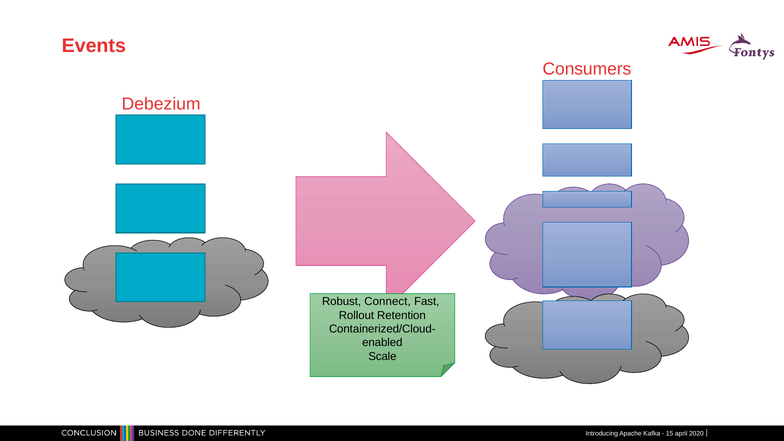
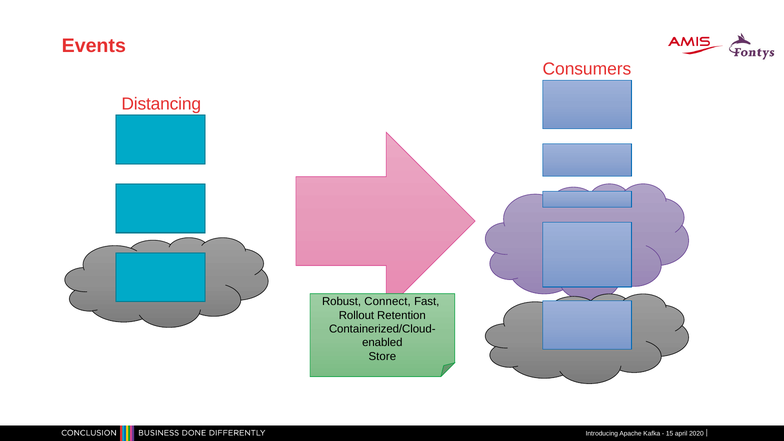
Debezium: Debezium -> Distancing (161, 104)
Scale: Scale -> Store (382, 356)
